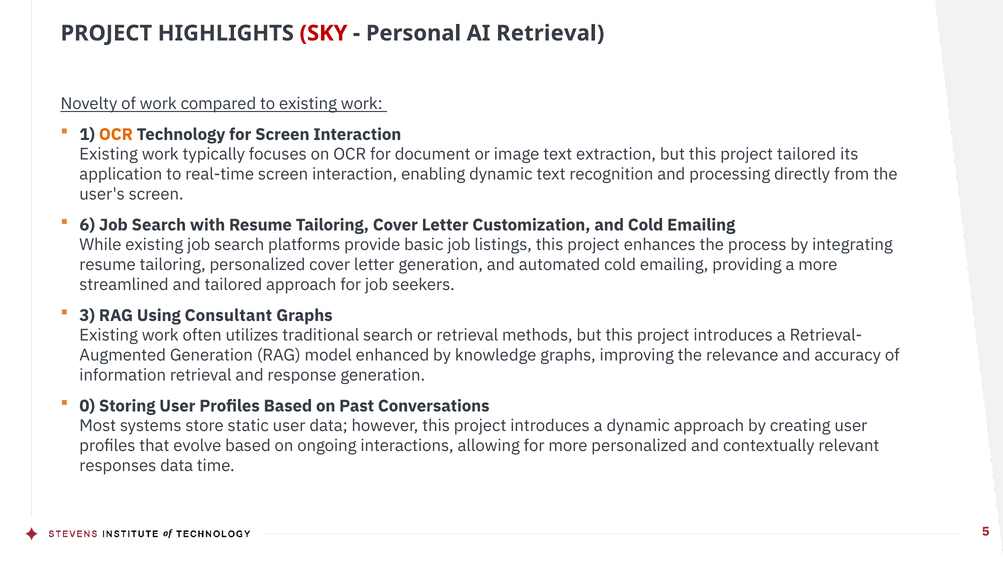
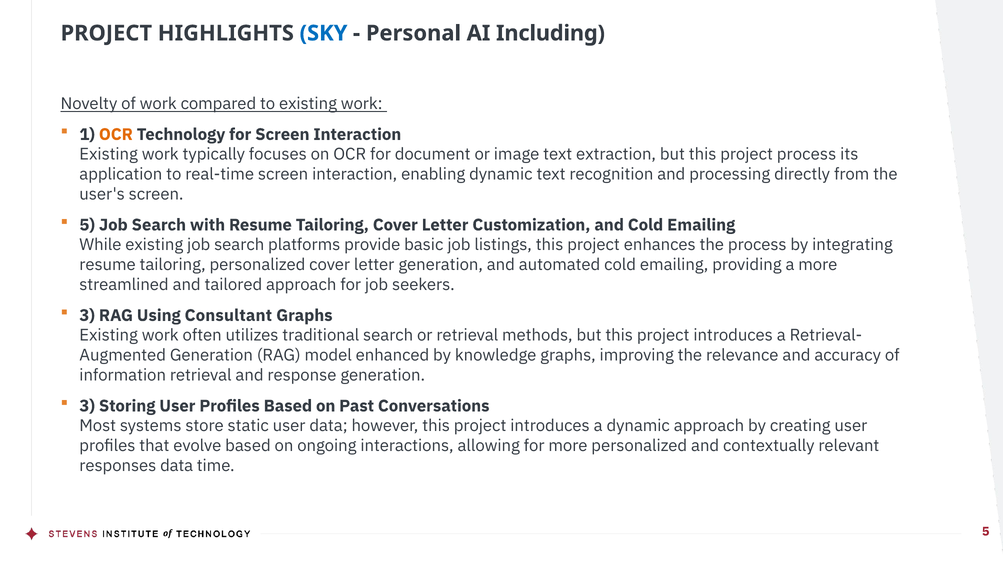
SKY colour: red -> blue (324, 33)
AI Retrieval: Retrieval -> Including (550, 33)
project tailored: tailored -> process (807, 154)
6: 6 -> 5 (87, 225)
0: 0 -> 3 (87, 406)
